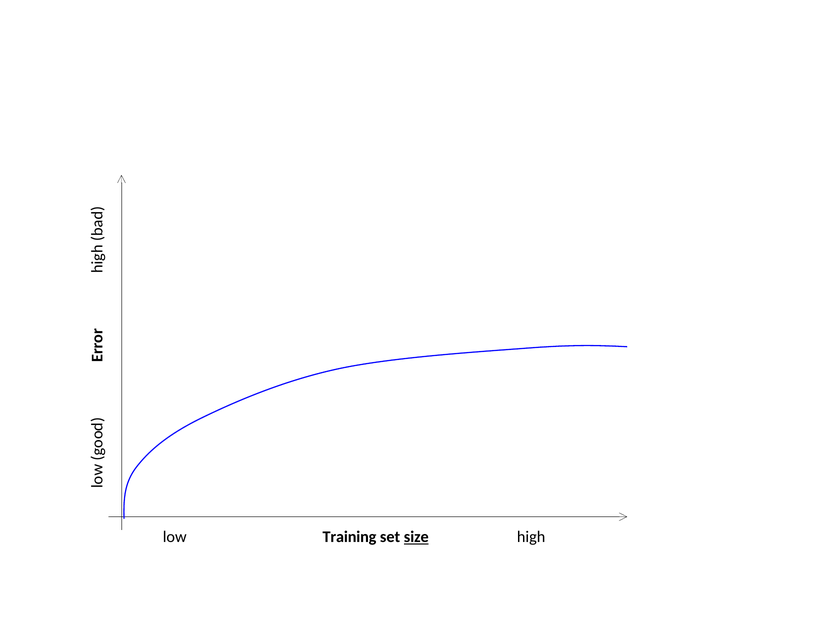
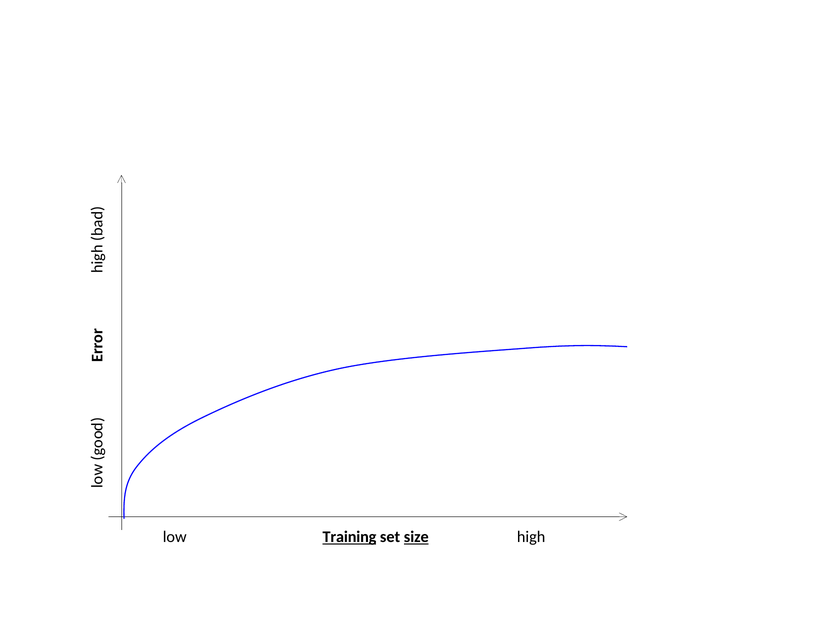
Training underline: none -> present (349, 536)
